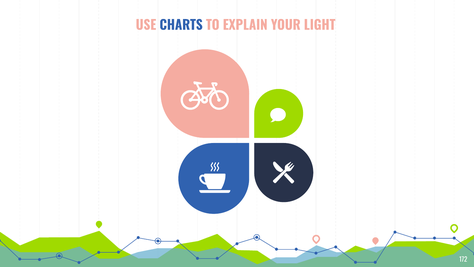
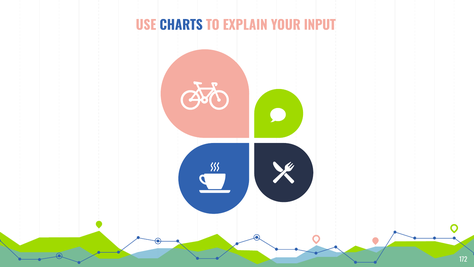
LIGHT: LIGHT -> INPUT (320, 25)
